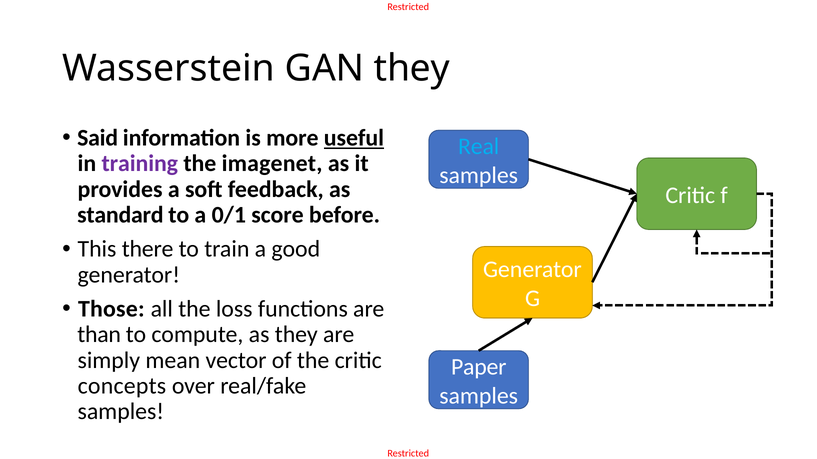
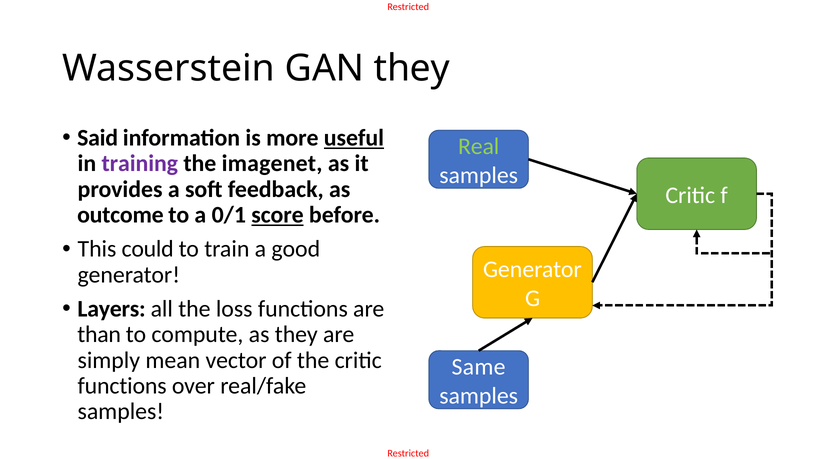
Real colour: light blue -> light green (479, 147)
standard: standard -> outcome (120, 215)
score underline: none -> present (278, 215)
there: there -> could (148, 249)
Those: Those -> Layers (112, 309)
Paper: Paper -> Same (479, 368)
concepts: concepts -> functions (122, 386)
